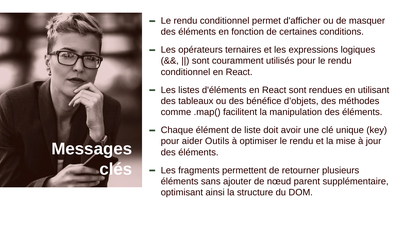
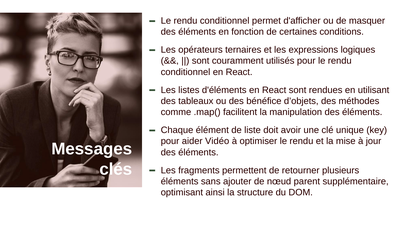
Outils: Outils -> Vidéo (217, 141)
